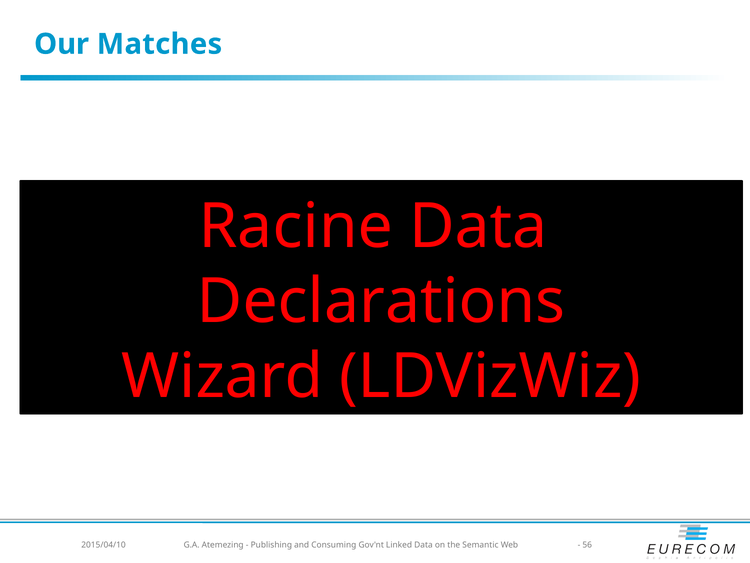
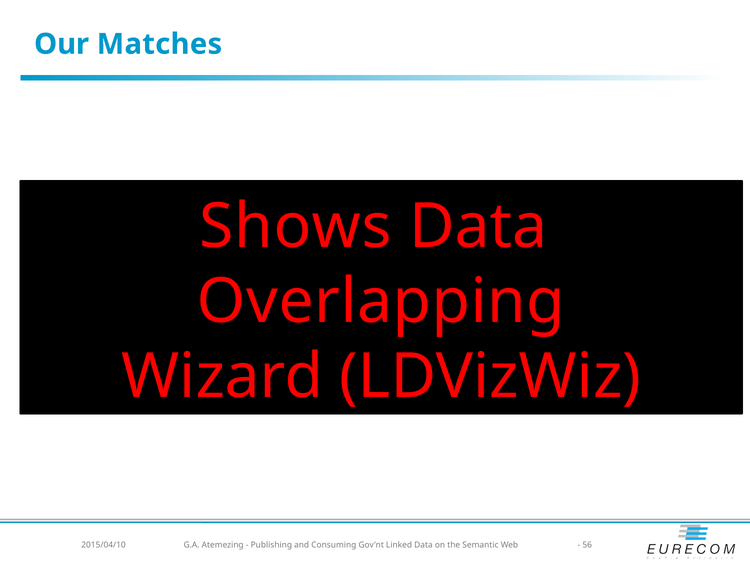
Racine: Racine -> Shows (295, 226)
Declarations: Declarations -> Overlapping (381, 301)
